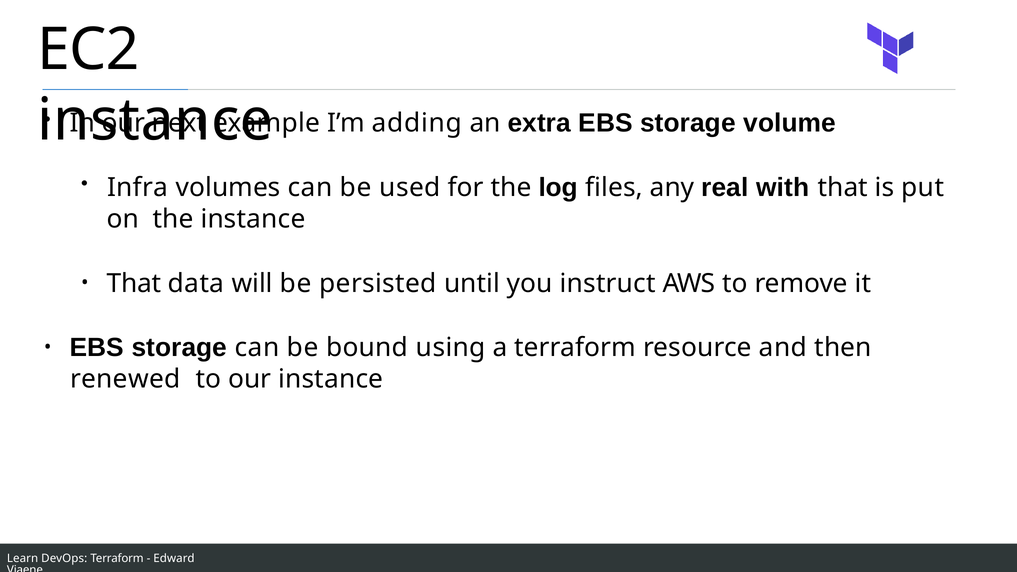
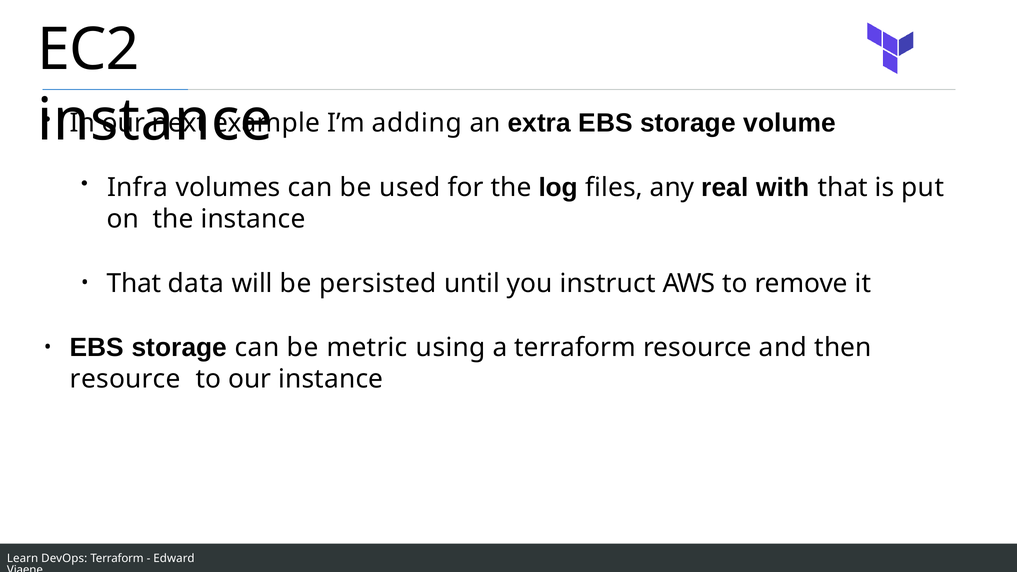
bound: bound -> metric (367, 348)
renewed: renewed -> resource (125, 379)
